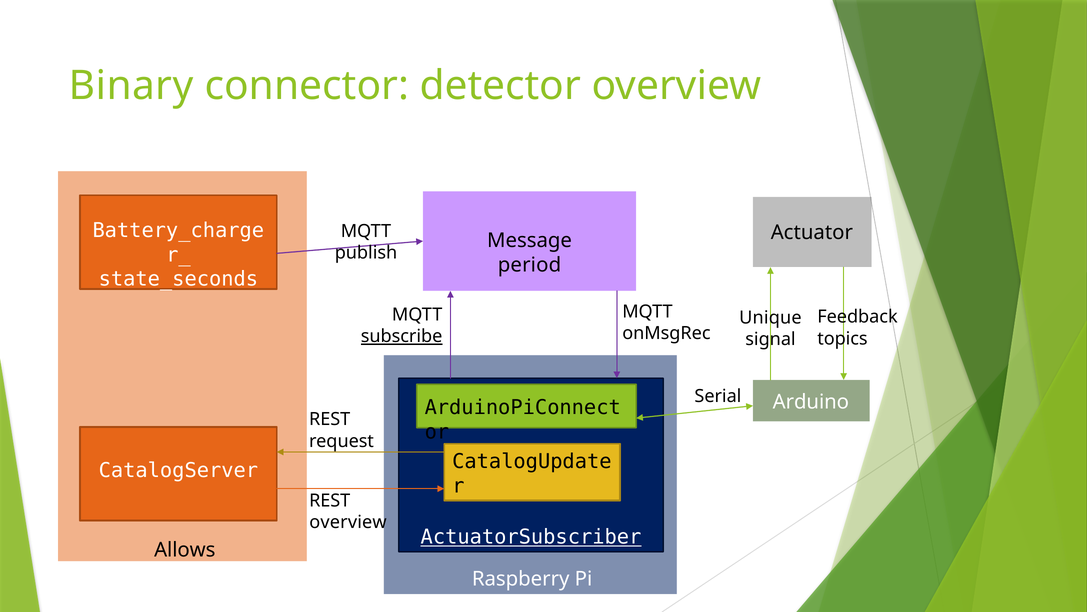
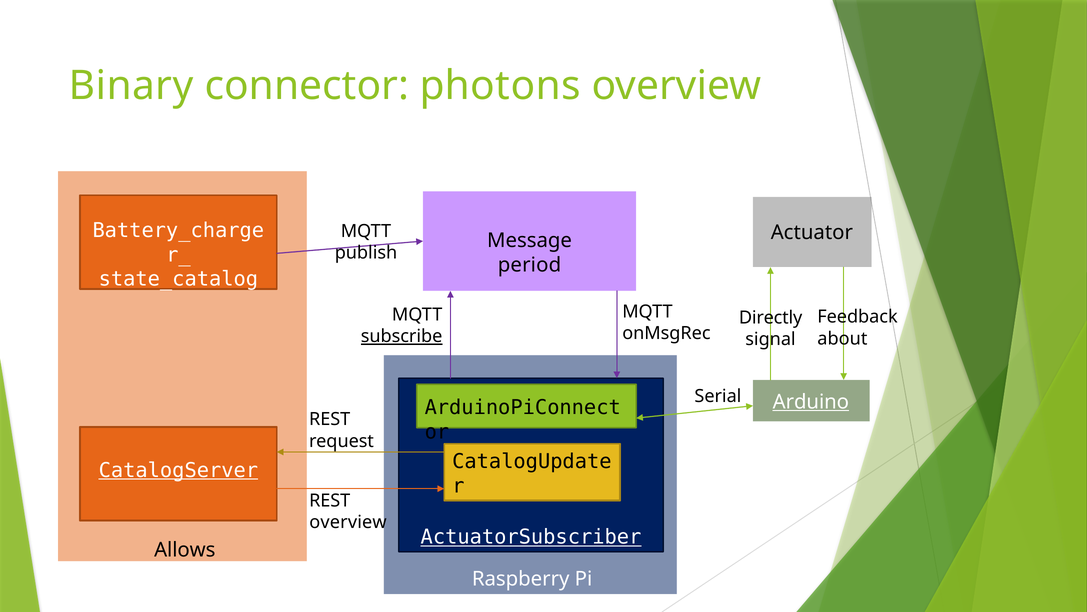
detector: detector -> photons (500, 86)
state_seconds: state_seconds -> state_catalog (178, 279)
Unique: Unique -> Directly (771, 317)
topics: topics -> about (842, 338)
Arduino underline: none -> present (811, 401)
CatalogServer underline: none -> present (178, 470)
